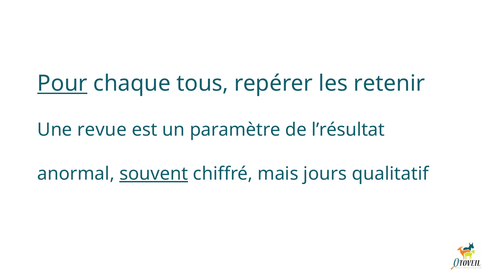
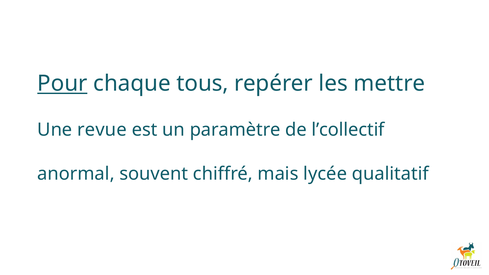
retenir: retenir -> mettre (389, 84)
l’résultat: l’résultat -> l’collectif (348, 130)
souvent underline: present -> none (154, 174)
jours: jours -> lycée (325, 174)
